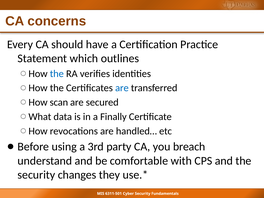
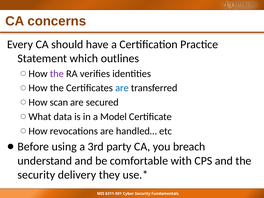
the colour: blue -> purple (57, 74)
Finally: Finally -> Model (113, 117)
changes: changes -> delivery (77, 175)
